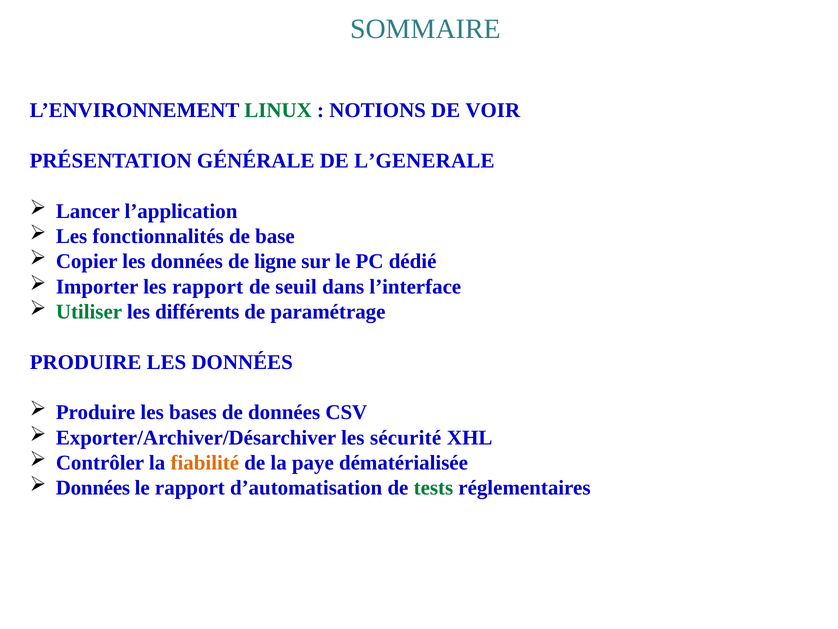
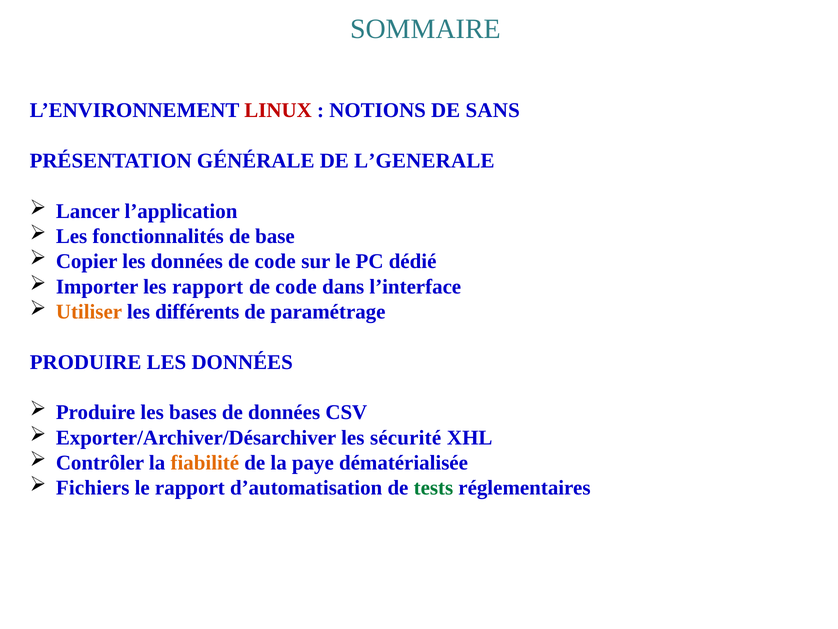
LINUX colour: green -> red (278, 110)
VOIR: VOIR -> SANS (493, 110)
données de ligne: ligne -> code (275, 261)
seuil: seuil -> code (296, 286)
Utiliser colour: green -> orange (89, 312)
Données: Données -> Fichiers (93, 488)
